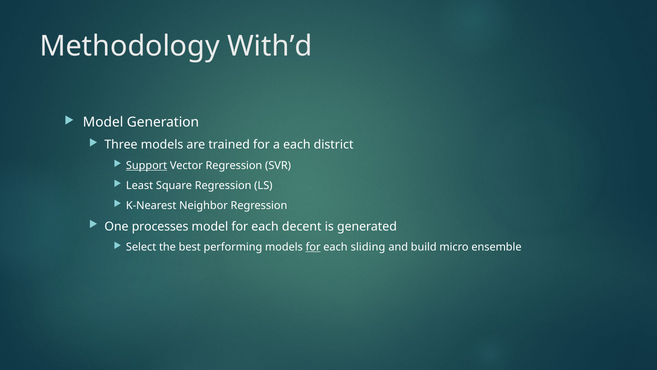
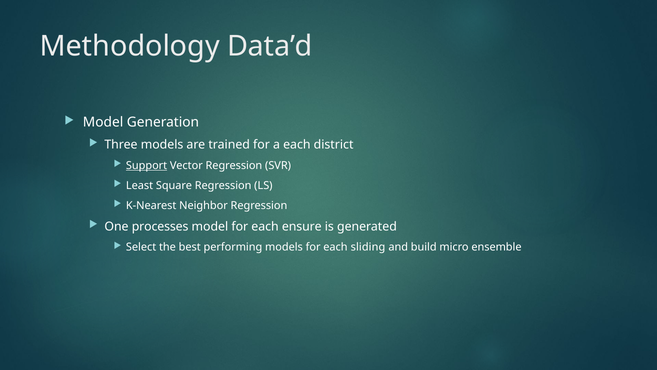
With’d: With’d -> Data’d (270, 46)
decent: decent -> ensure (302, 226)
for underline: present -> none (313, 247)
